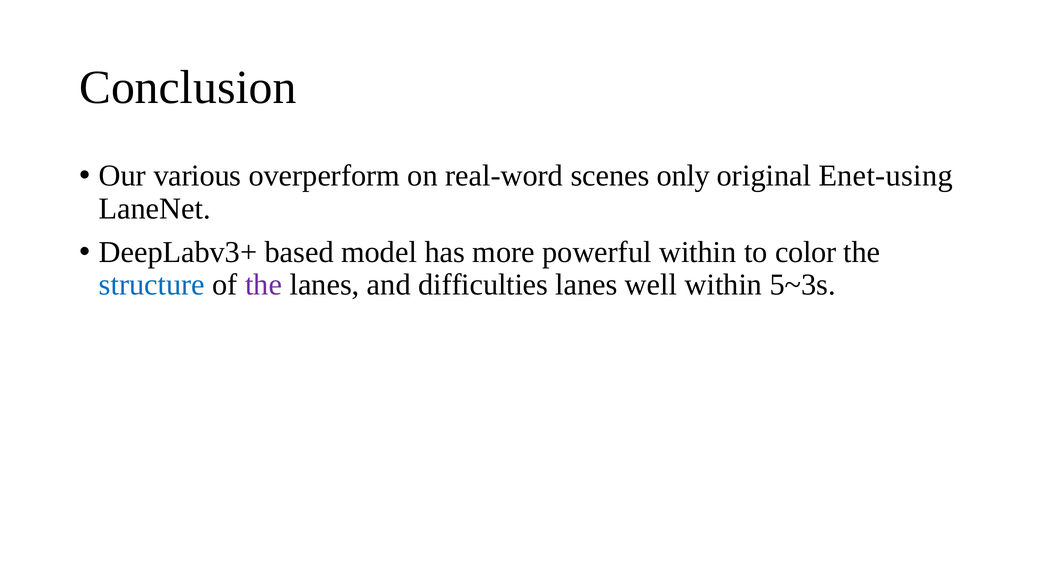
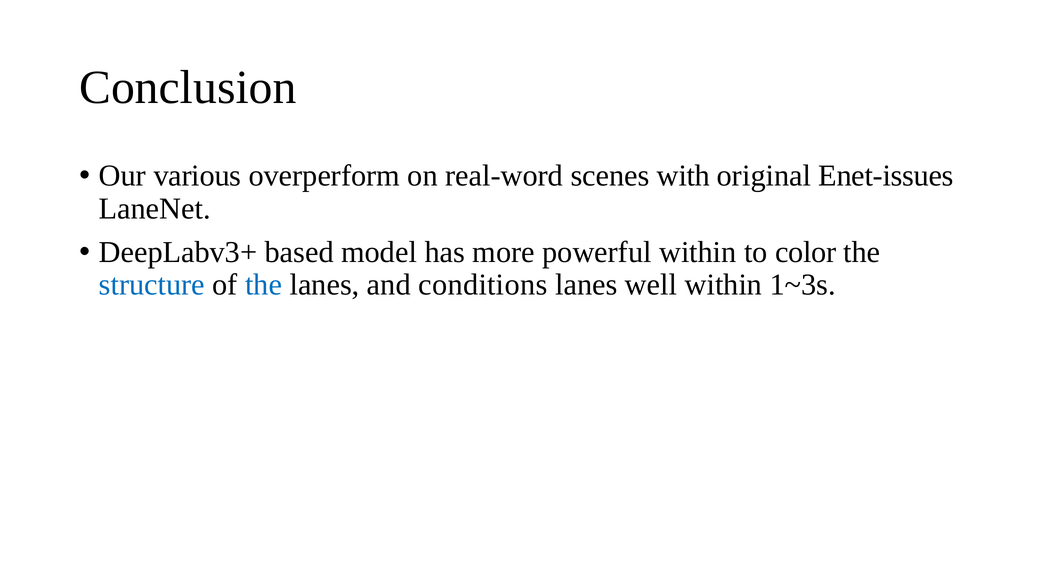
only: only -> with (683, 176)
Enet-using: Enet-using -> Enet-issues (886, 176)
the colour: purple -> blue (264, 285)
difficulties: difficulties -> conditions (483, 285)
5~3s: 5~3s -> 1~3s (803, 285)
